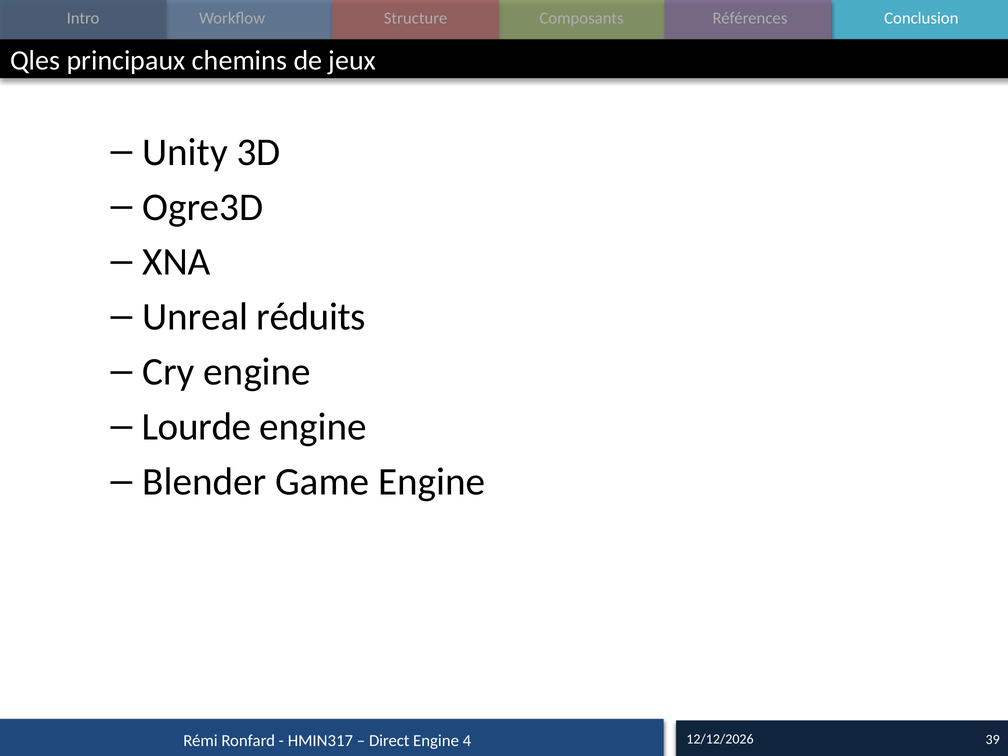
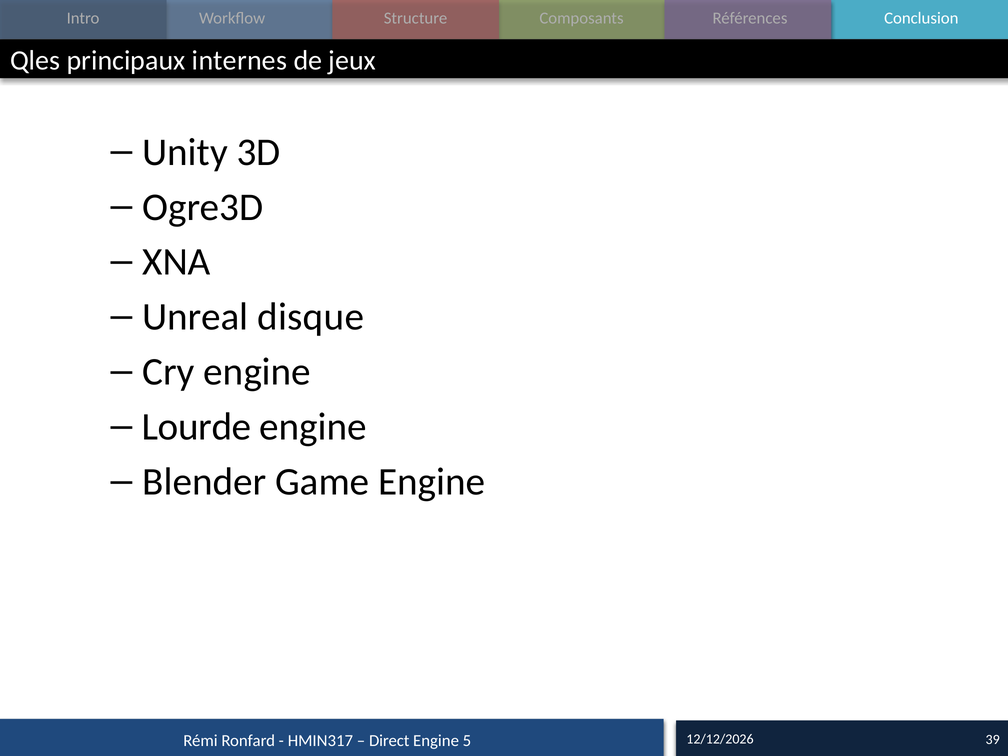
chemins: chemins -> internes (239, 61)
réduits: réduits -> disque (311, 317)
4: 4 -> 5 (467, 741)
